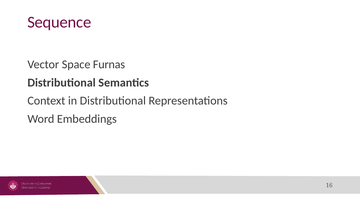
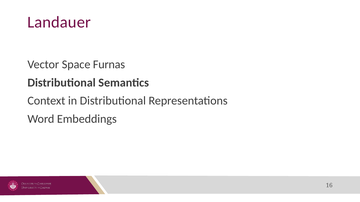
Sequence: Sequence -> Landauer (59, 22)
